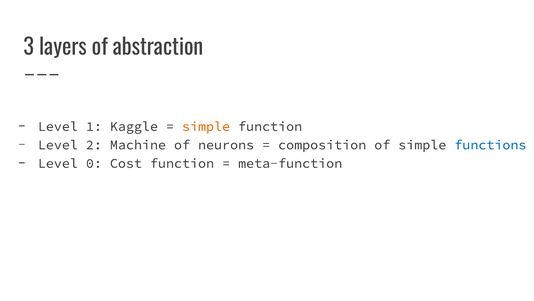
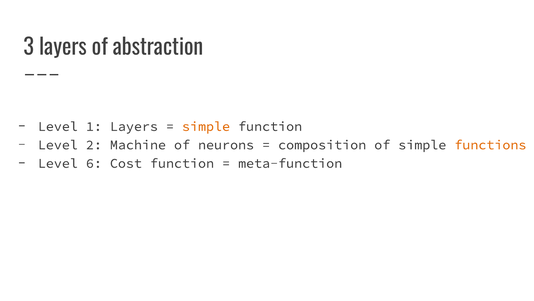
1 Kaggle: Kaggle -> Layers (134, 126)
functions colour: blue -> orange (490, 145)
0: 0 -> 6 (94, 163)
